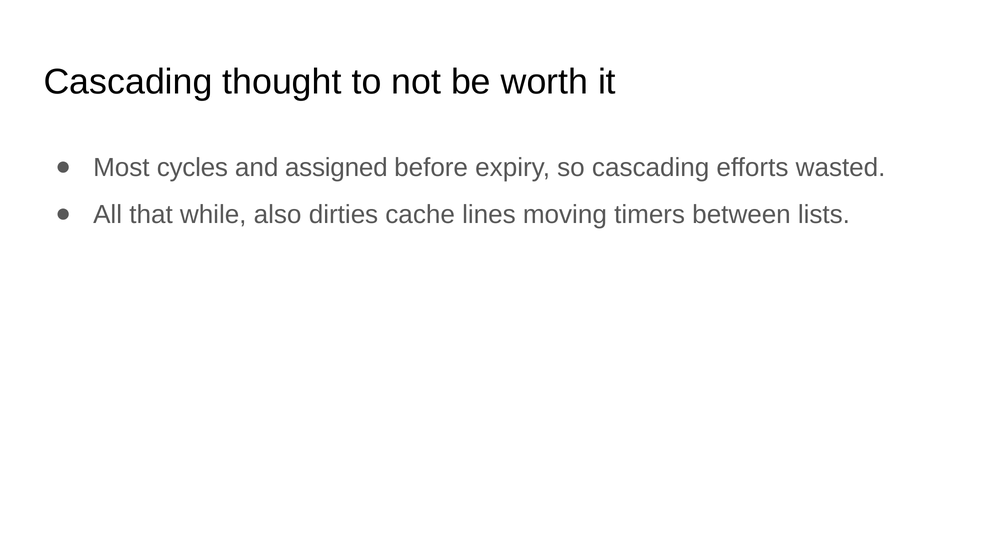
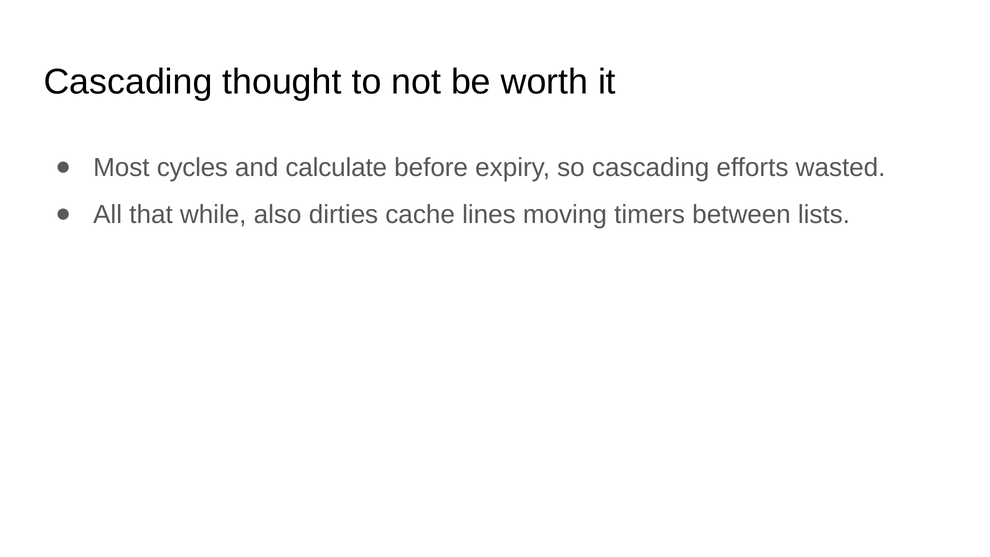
assigned: assigned -> calculate (336, 168)
